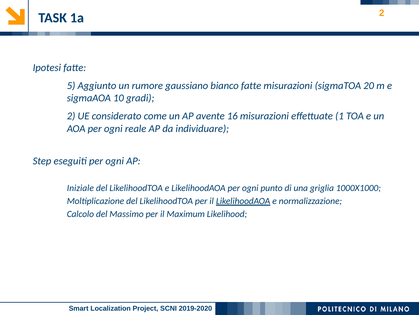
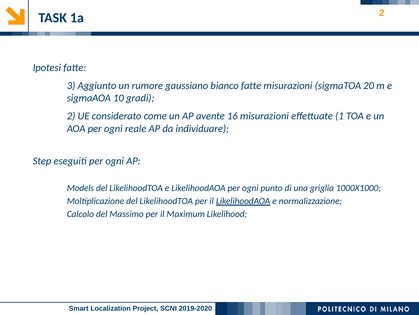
5: 5 -> 3 (71, 85)
Iniziale: Iniziale -> Models (80, 187)
